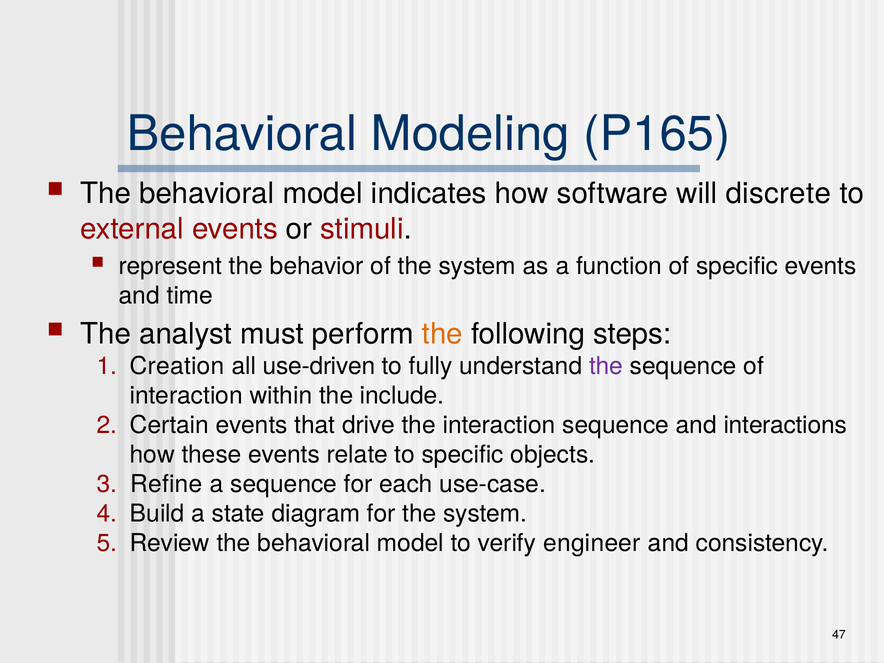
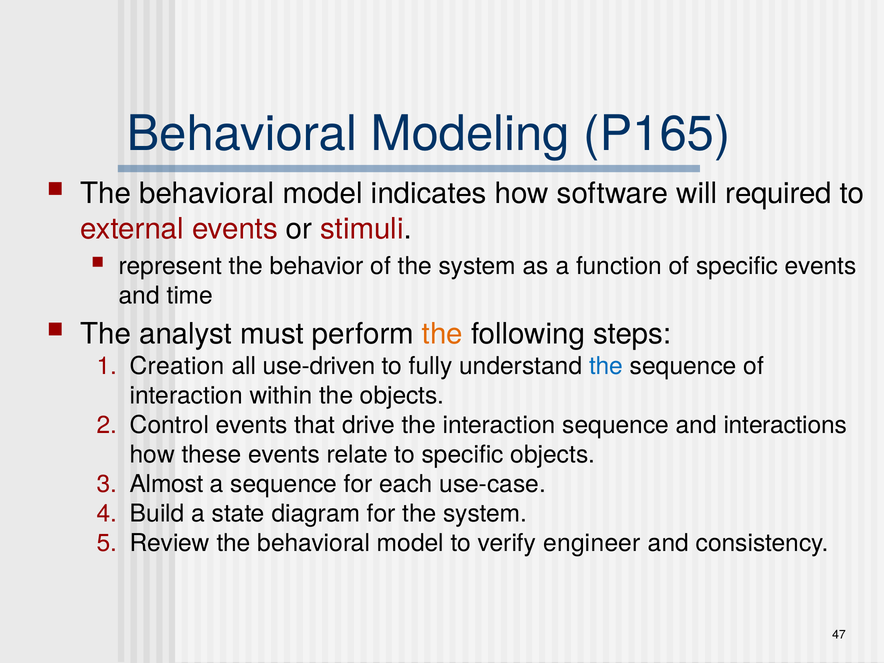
discrete: discrete -> required (779, 194)
the colour: purple -> blue (606, 366)
the include: include -> objects (402, 396)
Certain: Certain -> Control (170, 425)
Refine: Refine -> Almost (167, 484)
